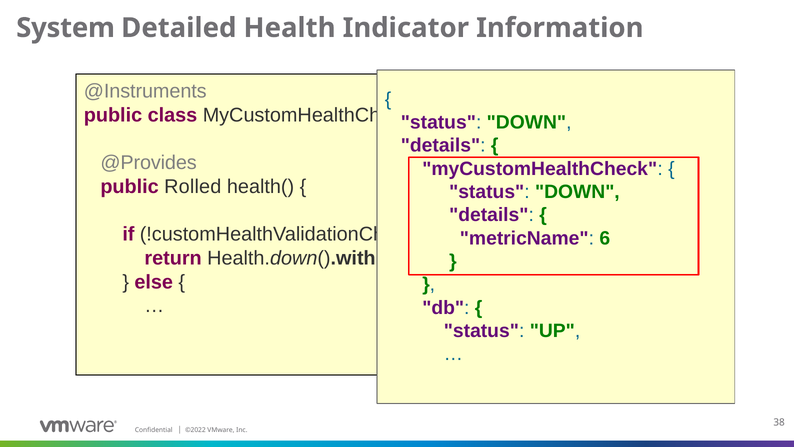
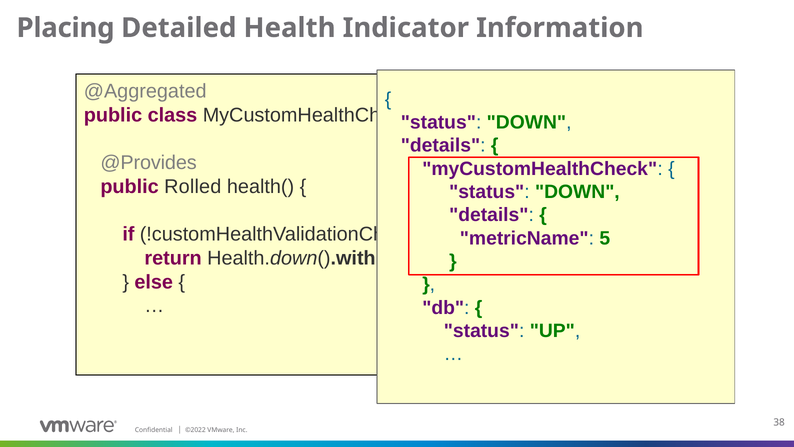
System: System -> Placing (66, 28)
@Instruments: @Instruments -> @Aggregated (145, 91)
6: 6 -> 5 (605, 238)
